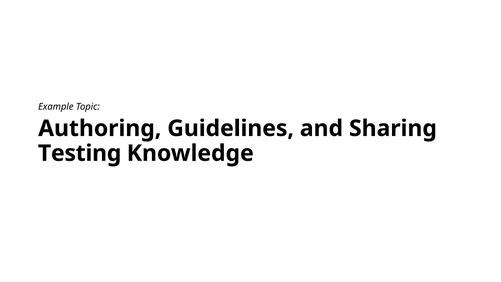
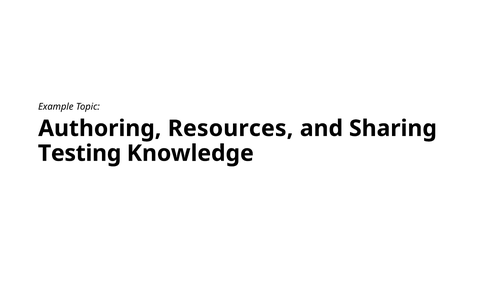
Guidelines: Guidelines -> Resources (230, 128)
